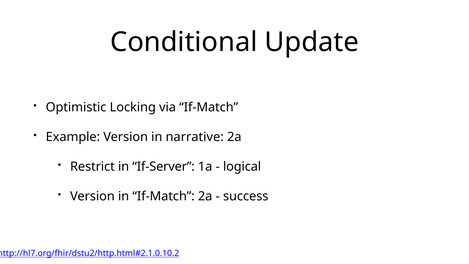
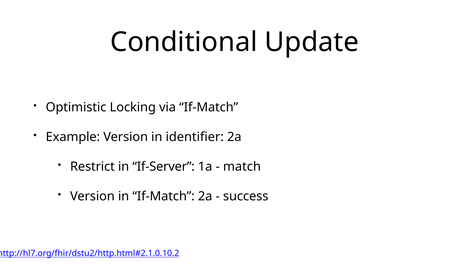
narrative: narrative -> identifier (195, 137)
logical: logical -> match (242, 167)
